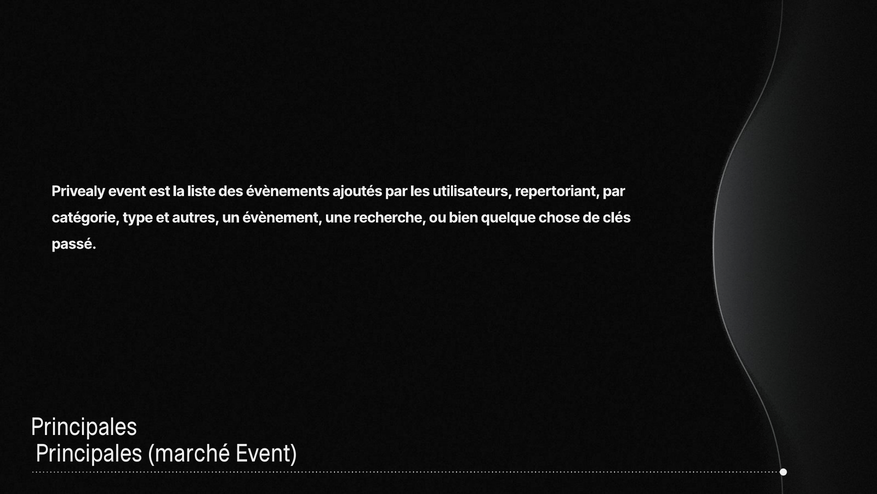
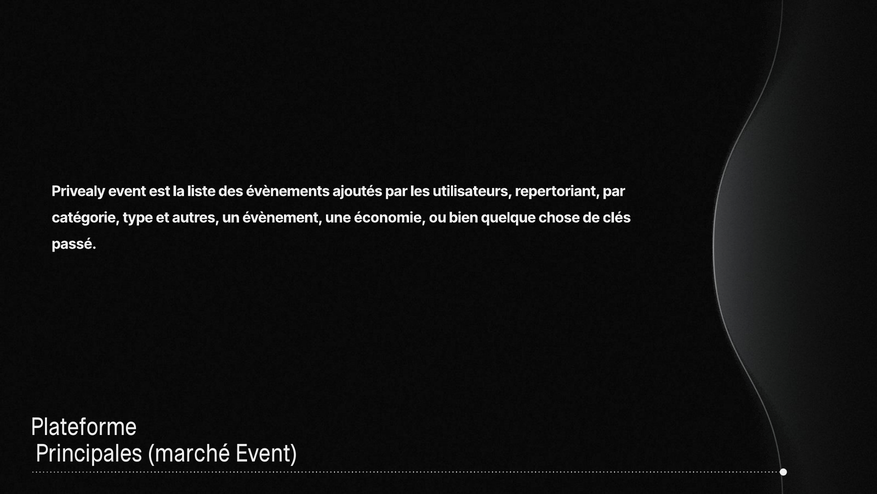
recherche: recherche -> économie (390, 217)
Principales: Principales -> Plateforme (84, 427)
